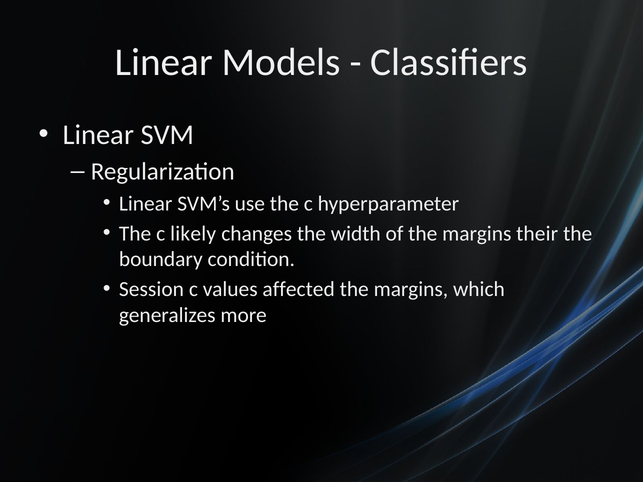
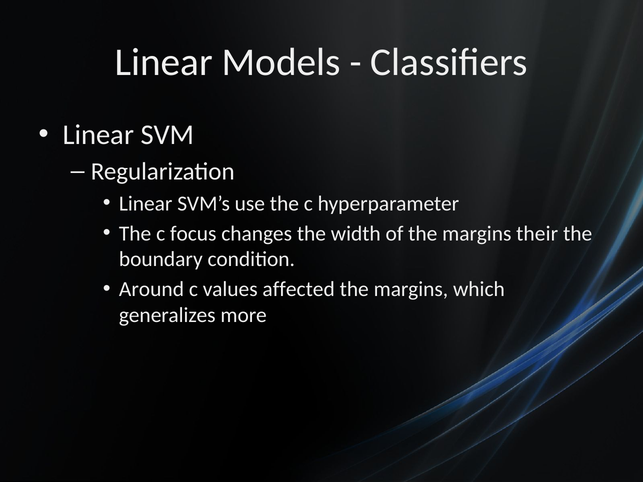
likely: likely -> focus (193, 234)
Session: Session -> Around (151, 289)
